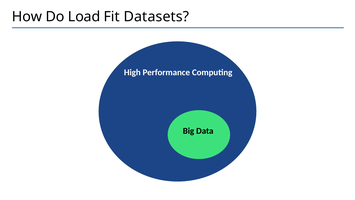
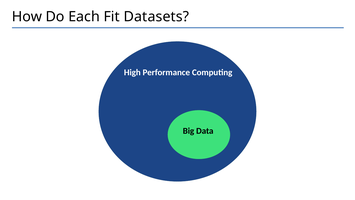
Load: Load -> Each (84, 17)
